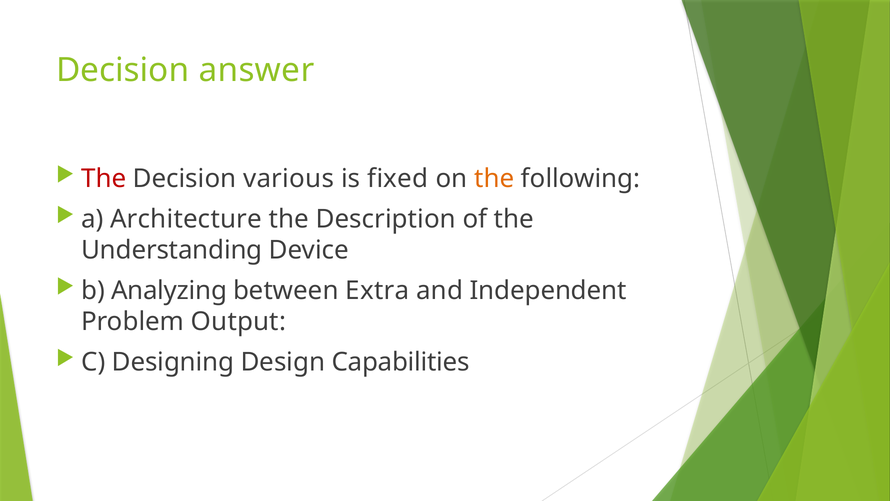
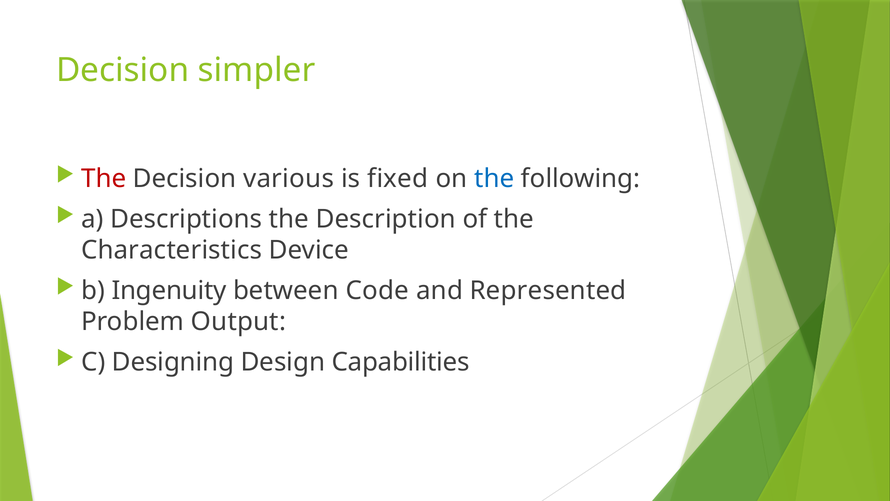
answer: answer -> simpler (257, 70)
the colour: orange -> blue (494, 178)
Architecture: Architecture -> Descriptions (186, 219)
Understanding: Understanding -> Characteristics (172, 250)
Analyzing: Analyzing -> Ingenuity (169, 290)
Extra: Extra -> Code (377, 290)
Independent: Independent -> Represented (548, 290)
